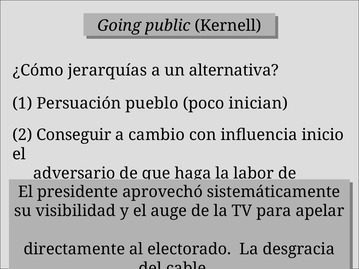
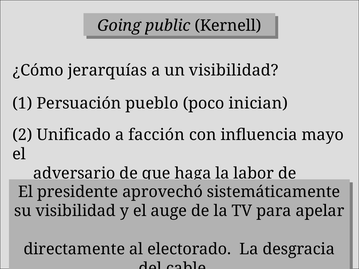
un alternativa: alternativa -> visibilidad (234, 71)
Conseguir: Conseguir -> Unificado (74, 135)
cambio: cambio -> facción (157, 135)
inicio: inicio -> mayo (323, 135)
